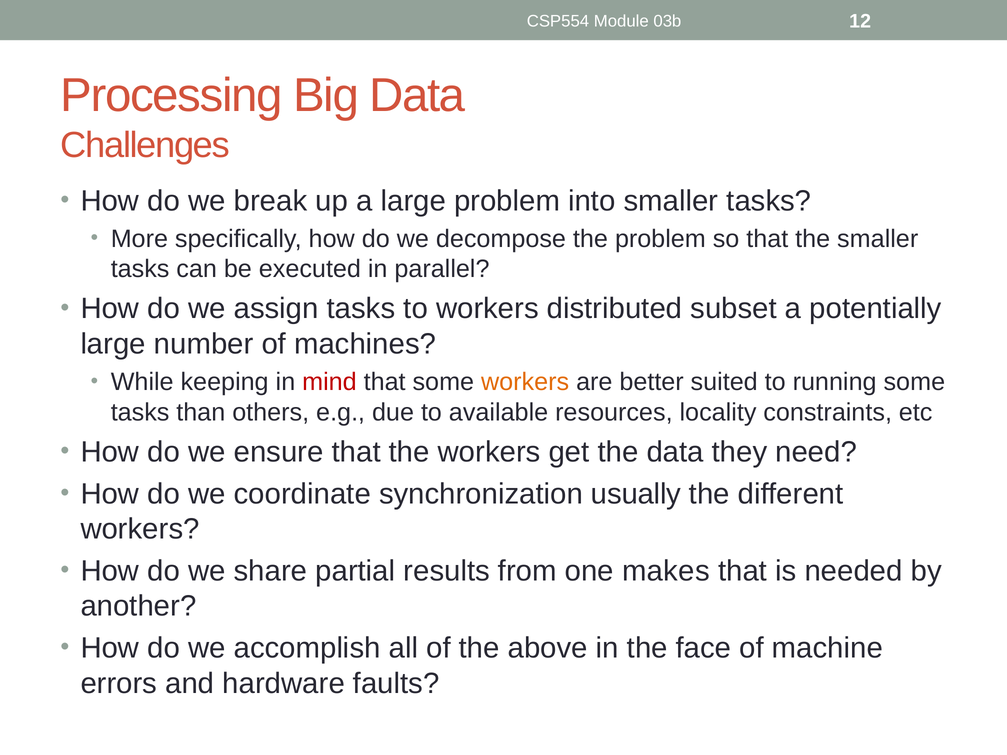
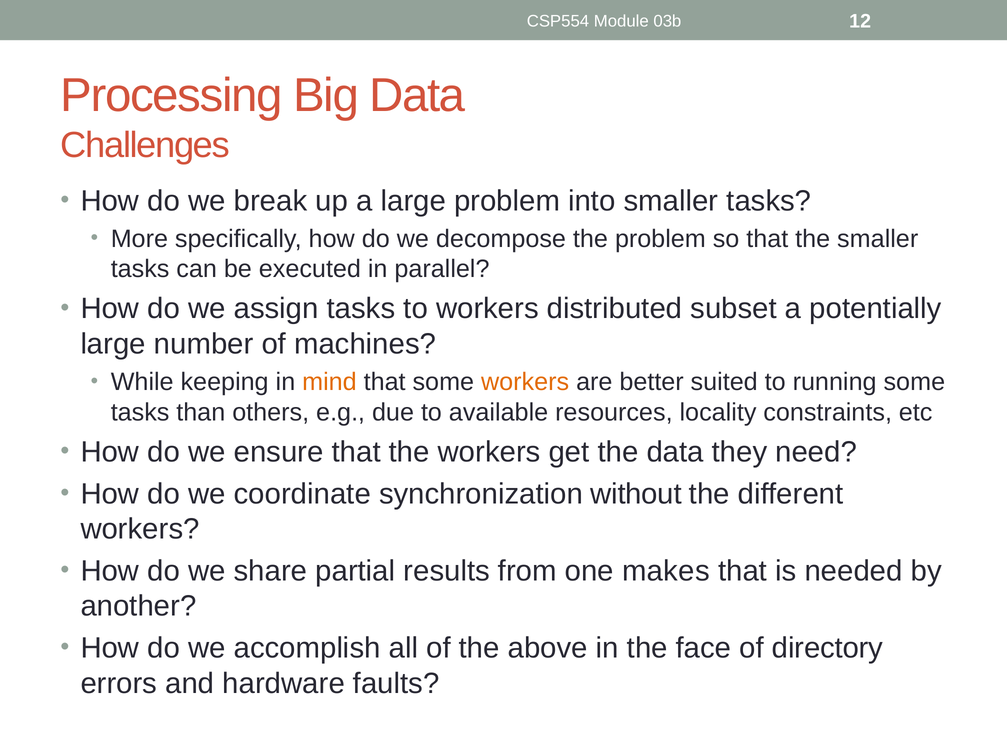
mind colour: red -> orange (329, 382)
usually: usually -> without (636, 494)
machine: machine -> directory (827, 648)
